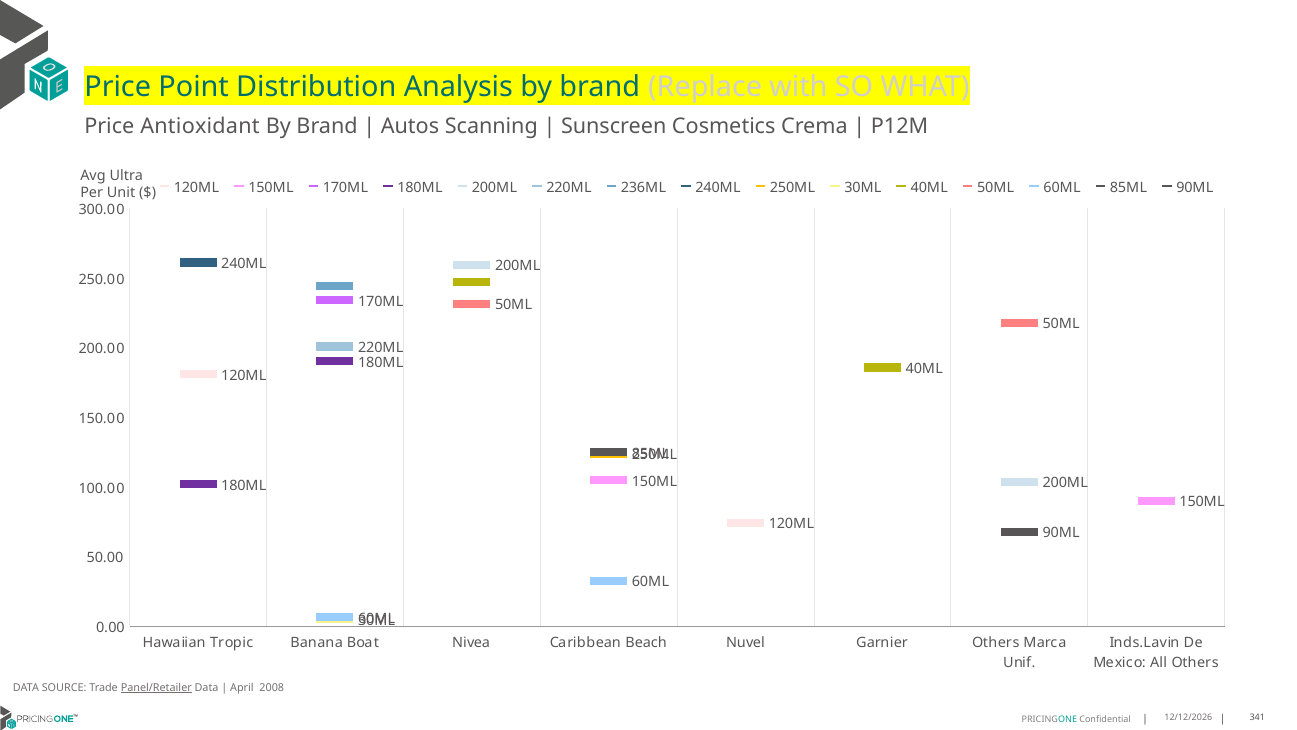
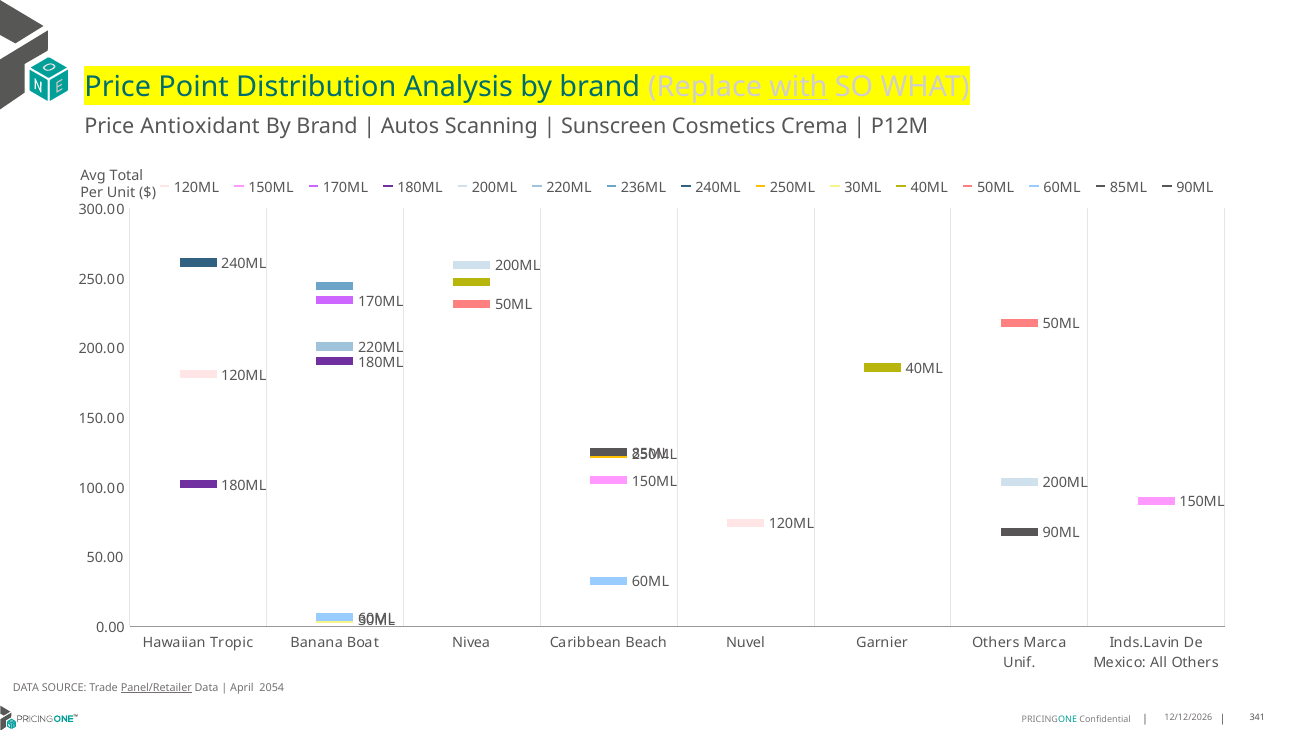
with underline: none -> present (798, 87)
Ultra: Ultra -> Total (126, 175)
2008: 2008 -> 2054 (272, 687)
